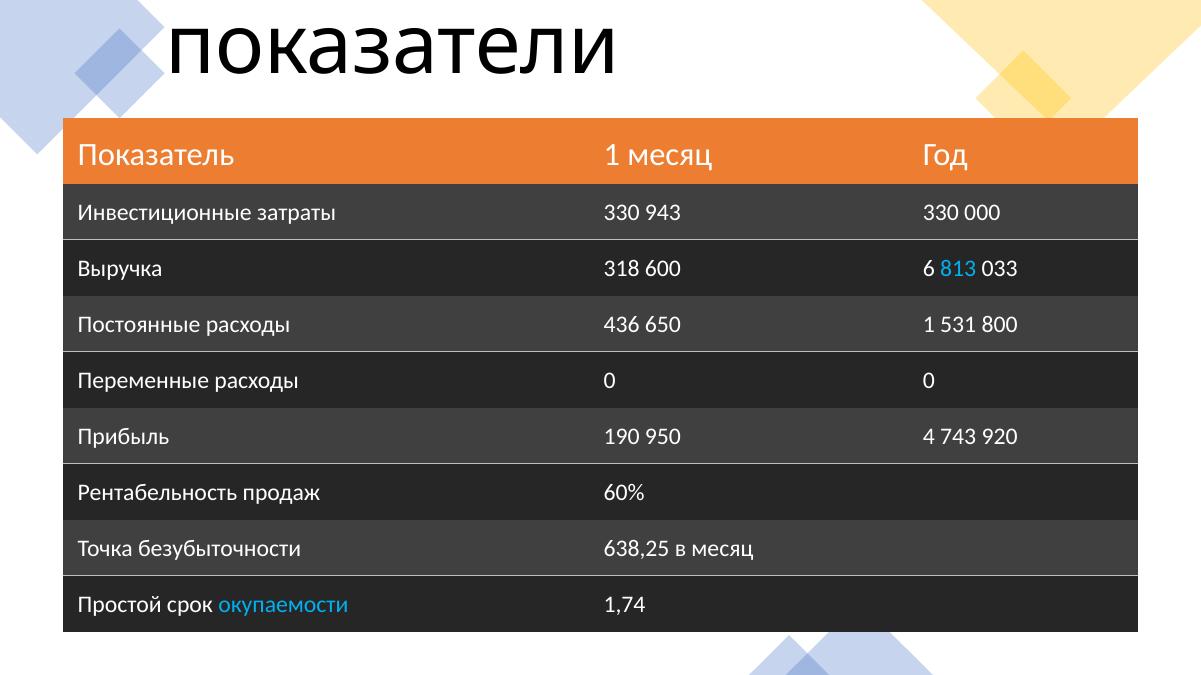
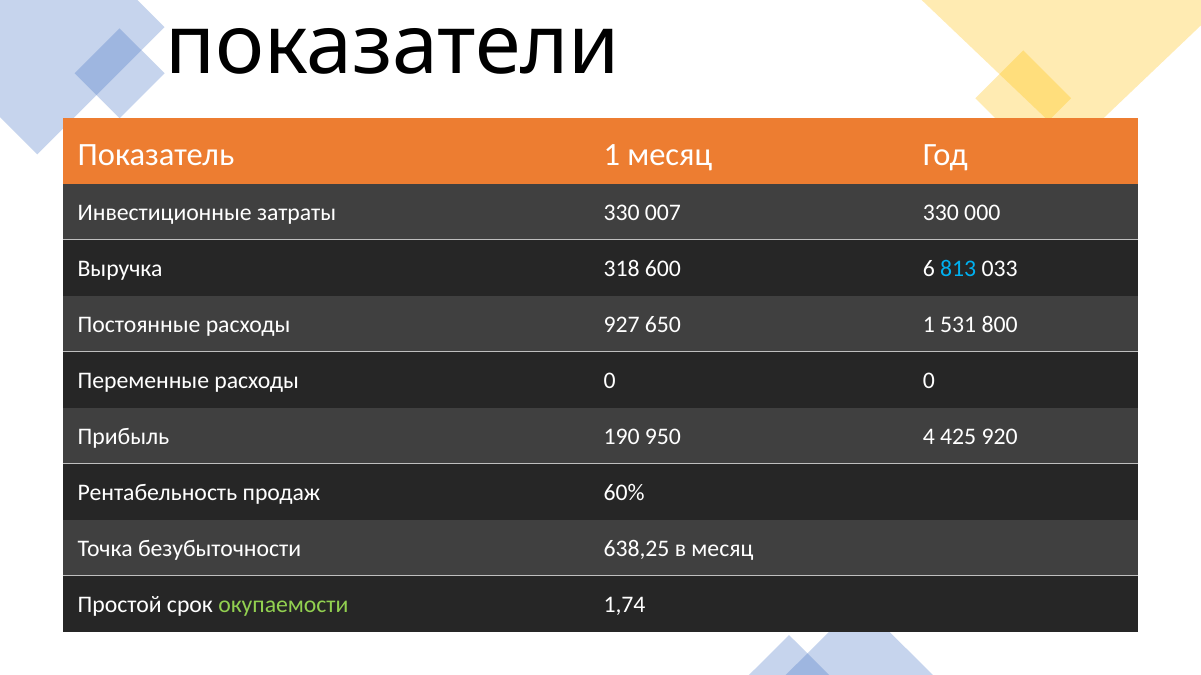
943: 943 -> 007 (663, 213)
436: 436 -> 927 (622, 325)
743: 743 -> 425 (958, 437)
окупаемости colour: light blue -> light green (283, 605)
